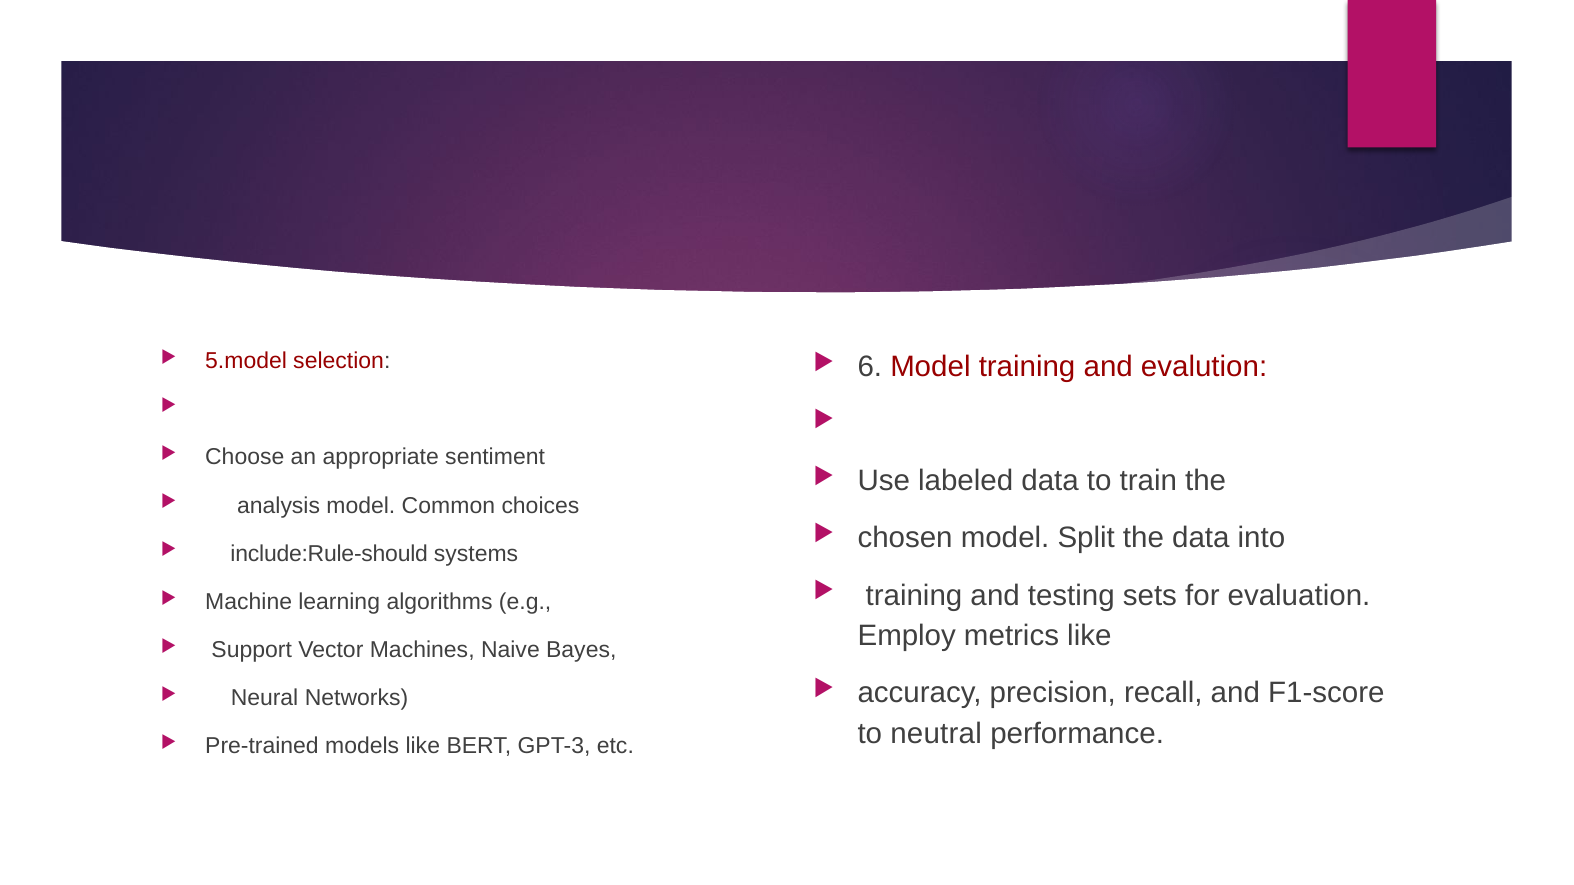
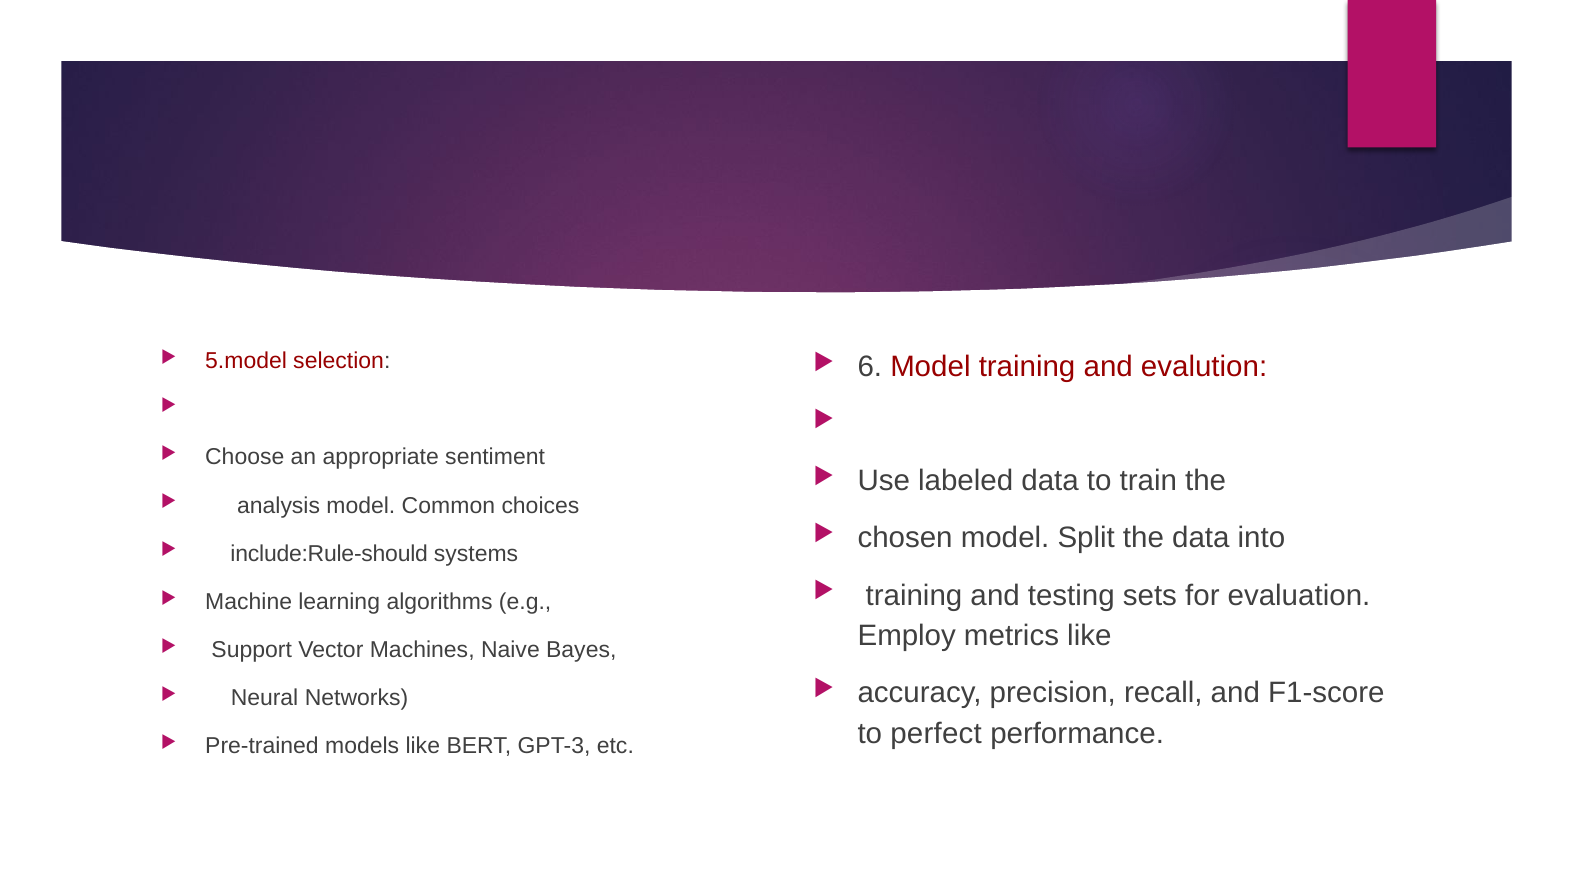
neutral: neutral -> perfect (936, 734)
